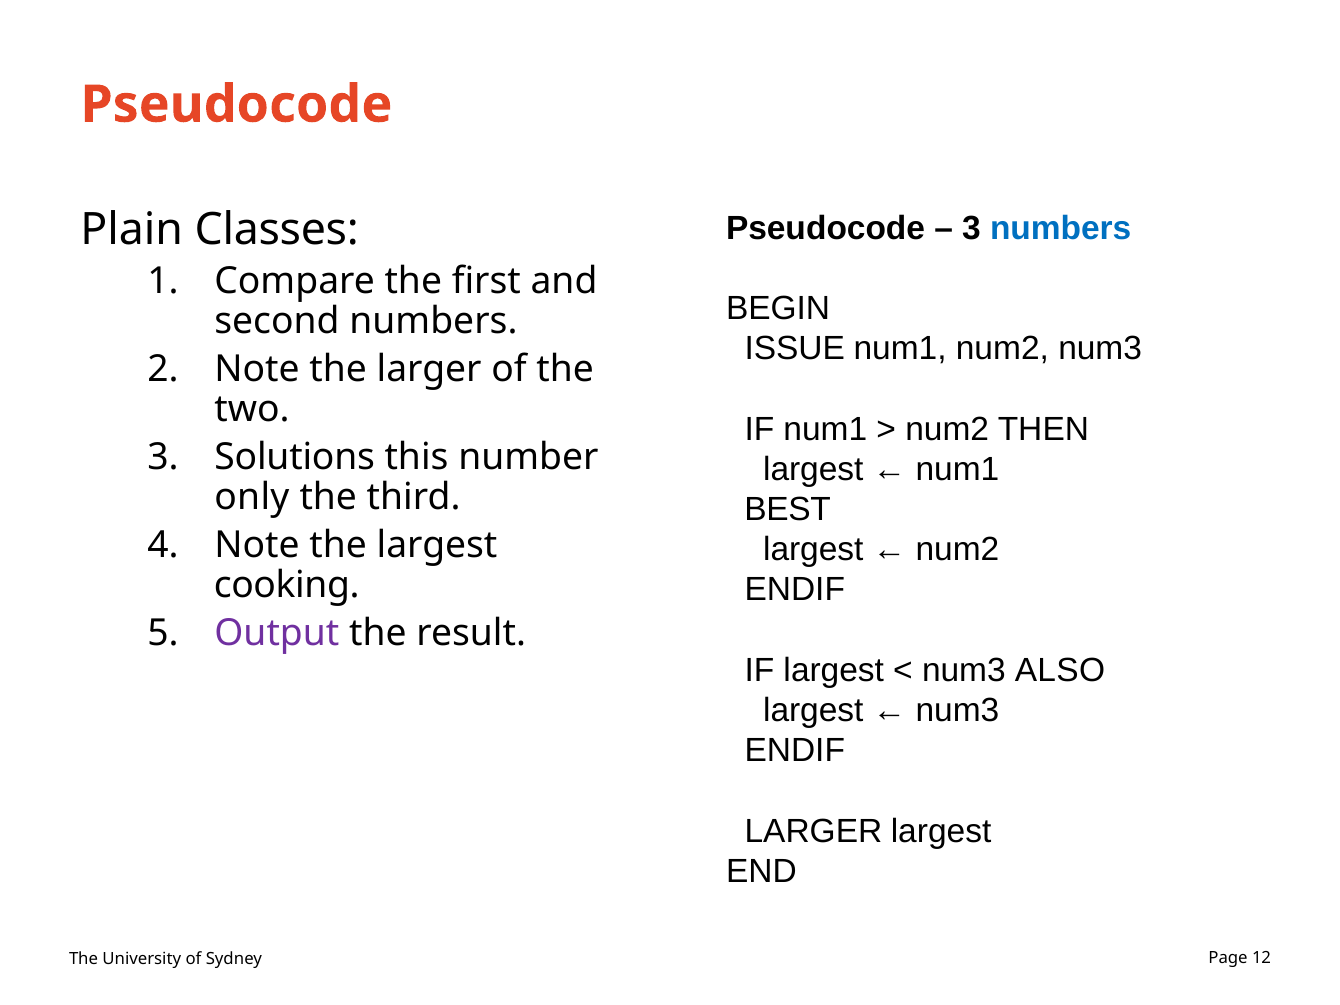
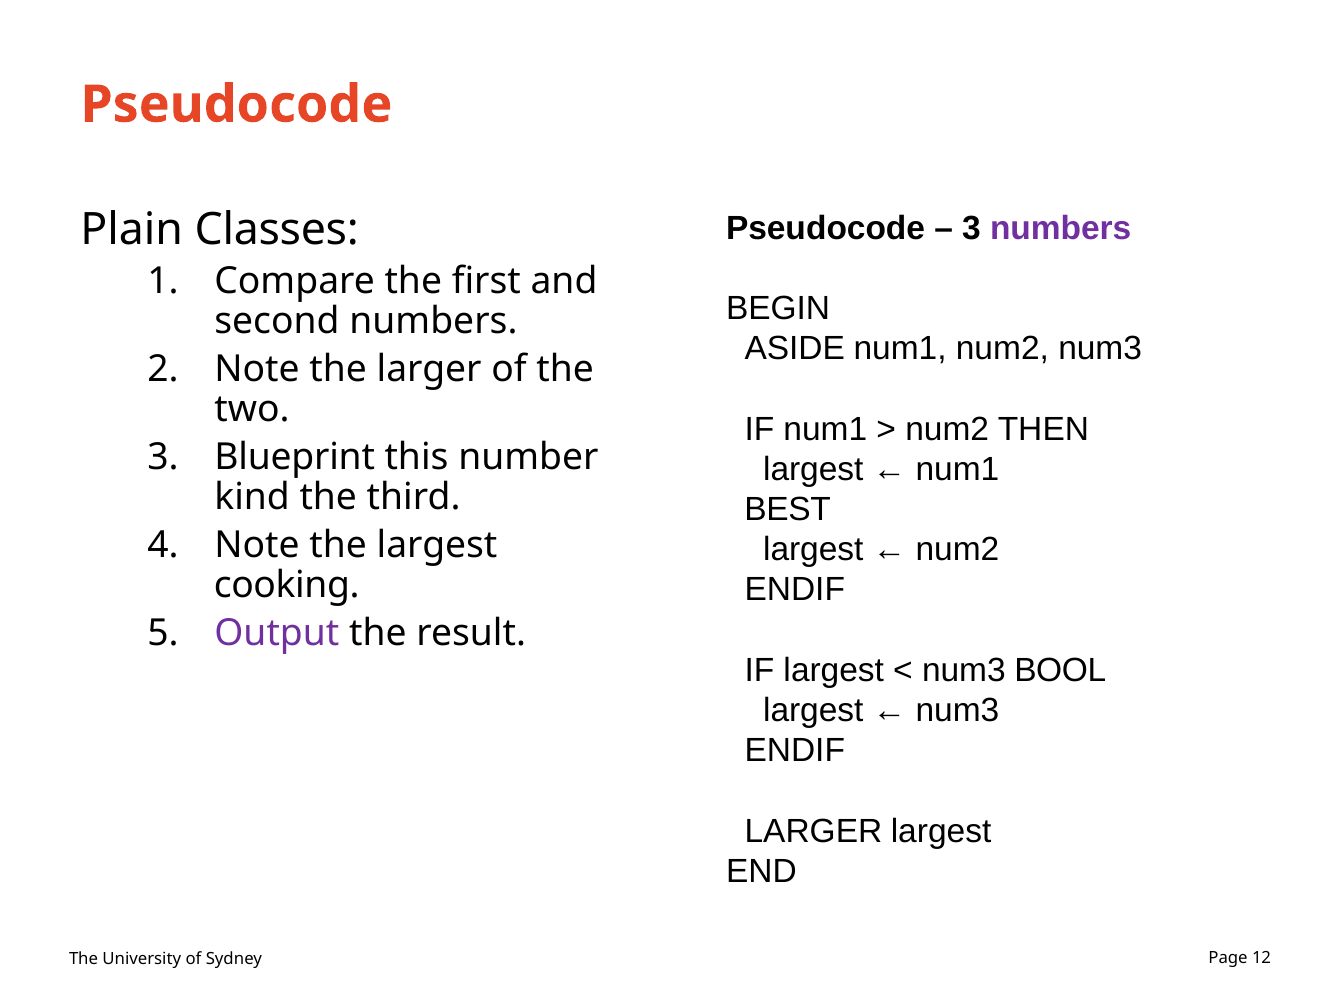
numbers colour: blue -> purple (1061, 228)
ISSUE: ISSUE -> ASIDE (795, 349)
Solutions: Solutions -> Blueprint (295, 457)
only: only -> kind (252, 497)
ALSO: ALSO -> BOOL (1060, 670)
